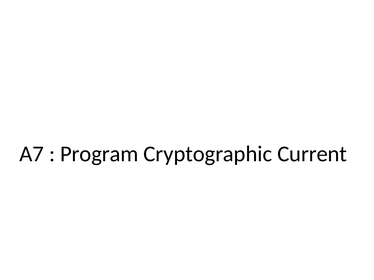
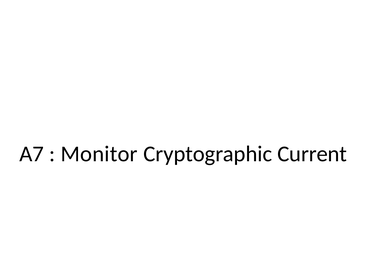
Program: Program -> Monitor (99, 154)
